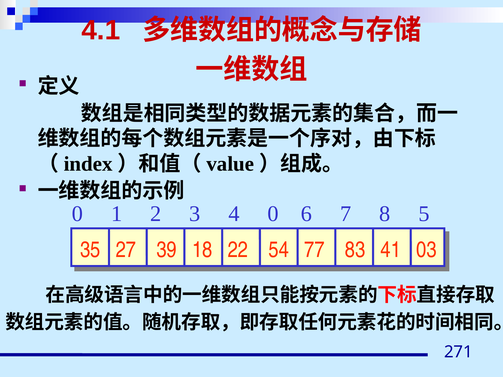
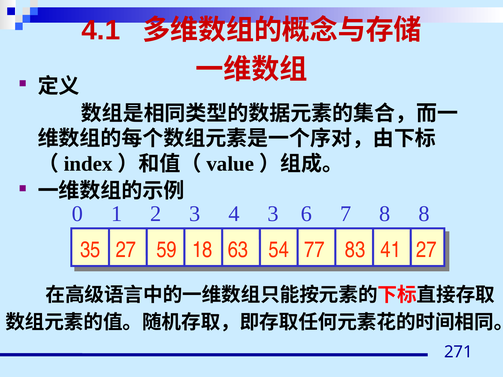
4 0: 0 -> 3 (273, 214)
8 5: 5 -> 8 (424, 214)
39: 39 -> 59 (167, 250)
22: 22 -> 63 (238, 250)
41 03: 03 -> 27 (426, 250)
